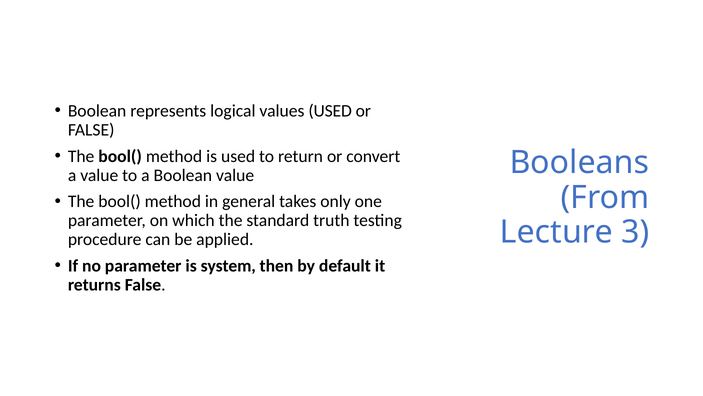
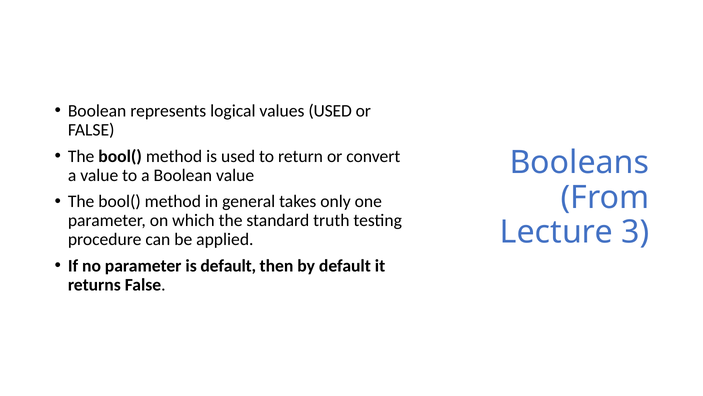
is system: system -> default (228, 266)
